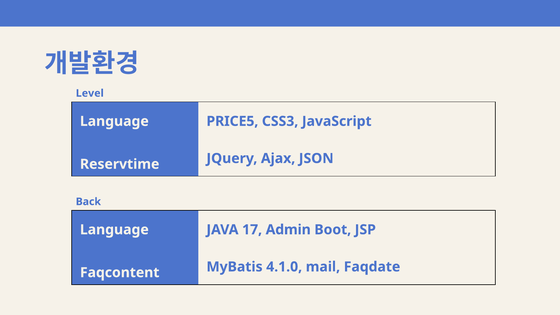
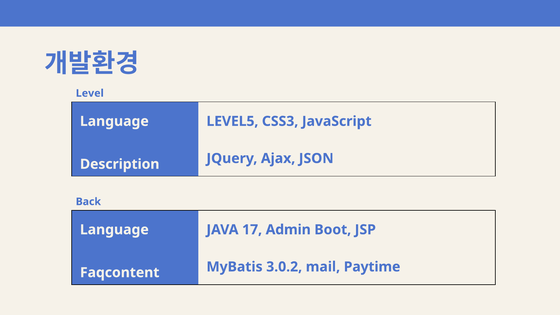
PRICE5: PRICE5 -> LEVEL5 (232, 121)
Reservtime: Reservtime -> Description (120, 164)
4.1.0: 4.1.0 -> 3.0.2 (284, 267)
Faqdate: Faqdate -> Paytime (372, 267)
